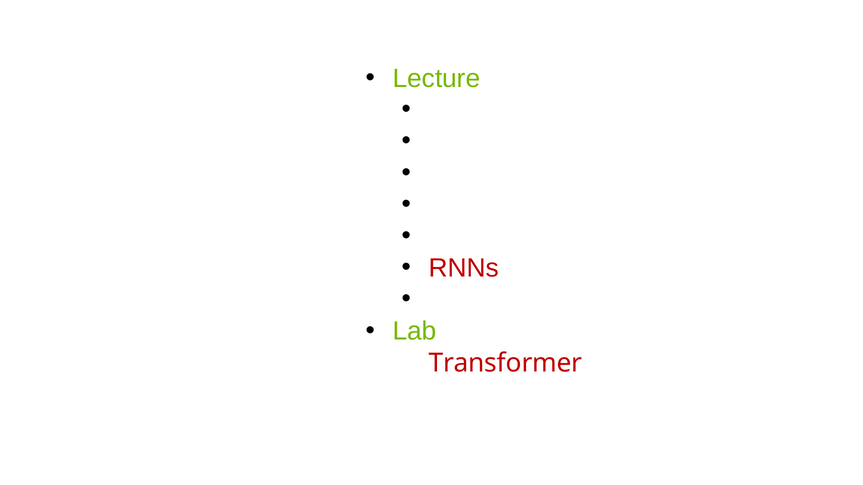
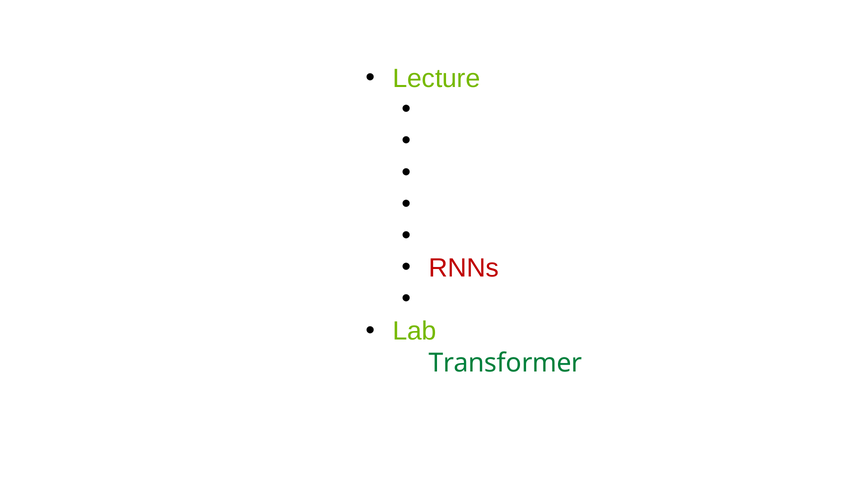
Transformer colour: red -> green (505, 363)
